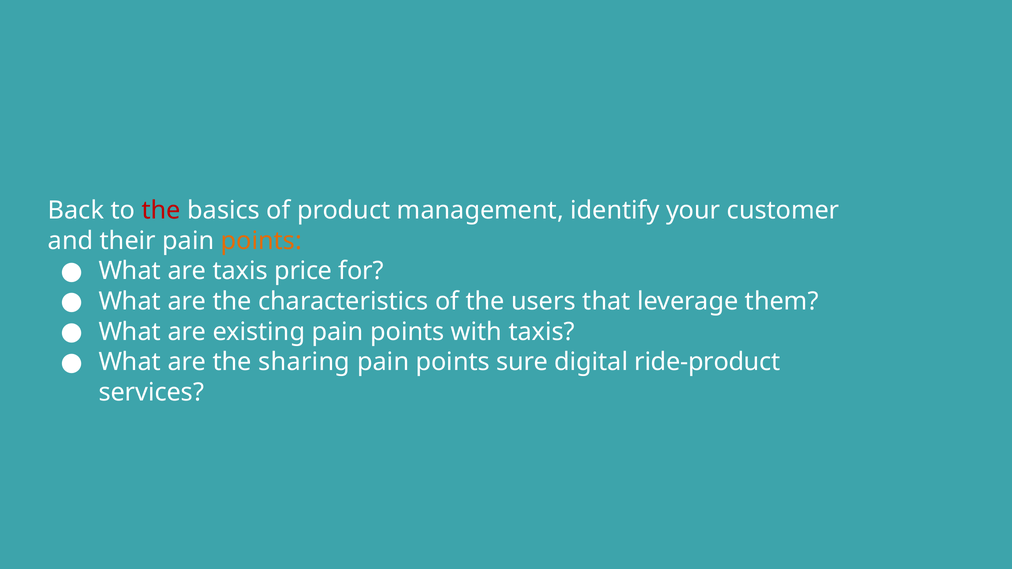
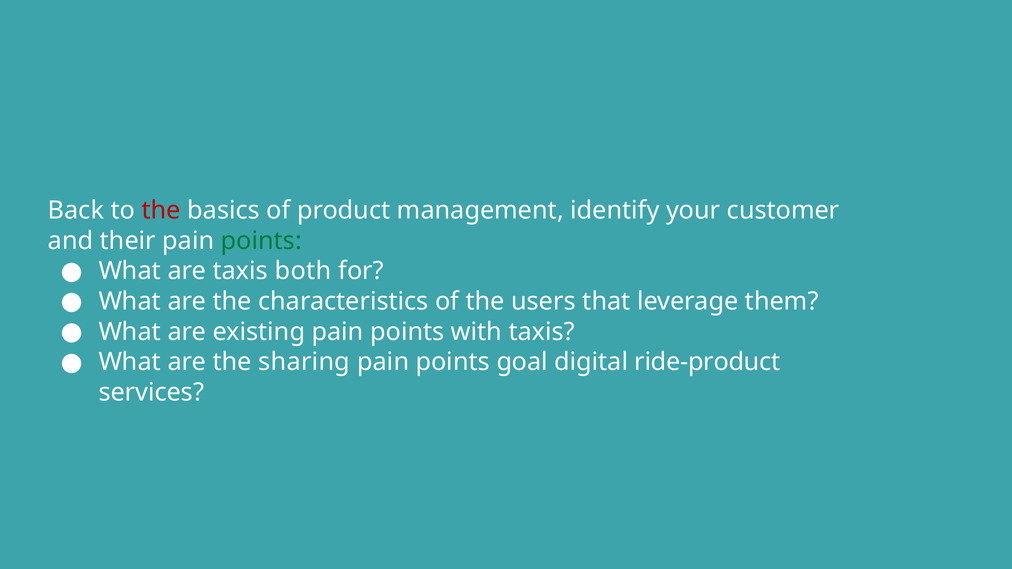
points colour: orange -> green (261, 241)
price: price -> both (303, 271)
sure: sure -> goal (522, 362)
